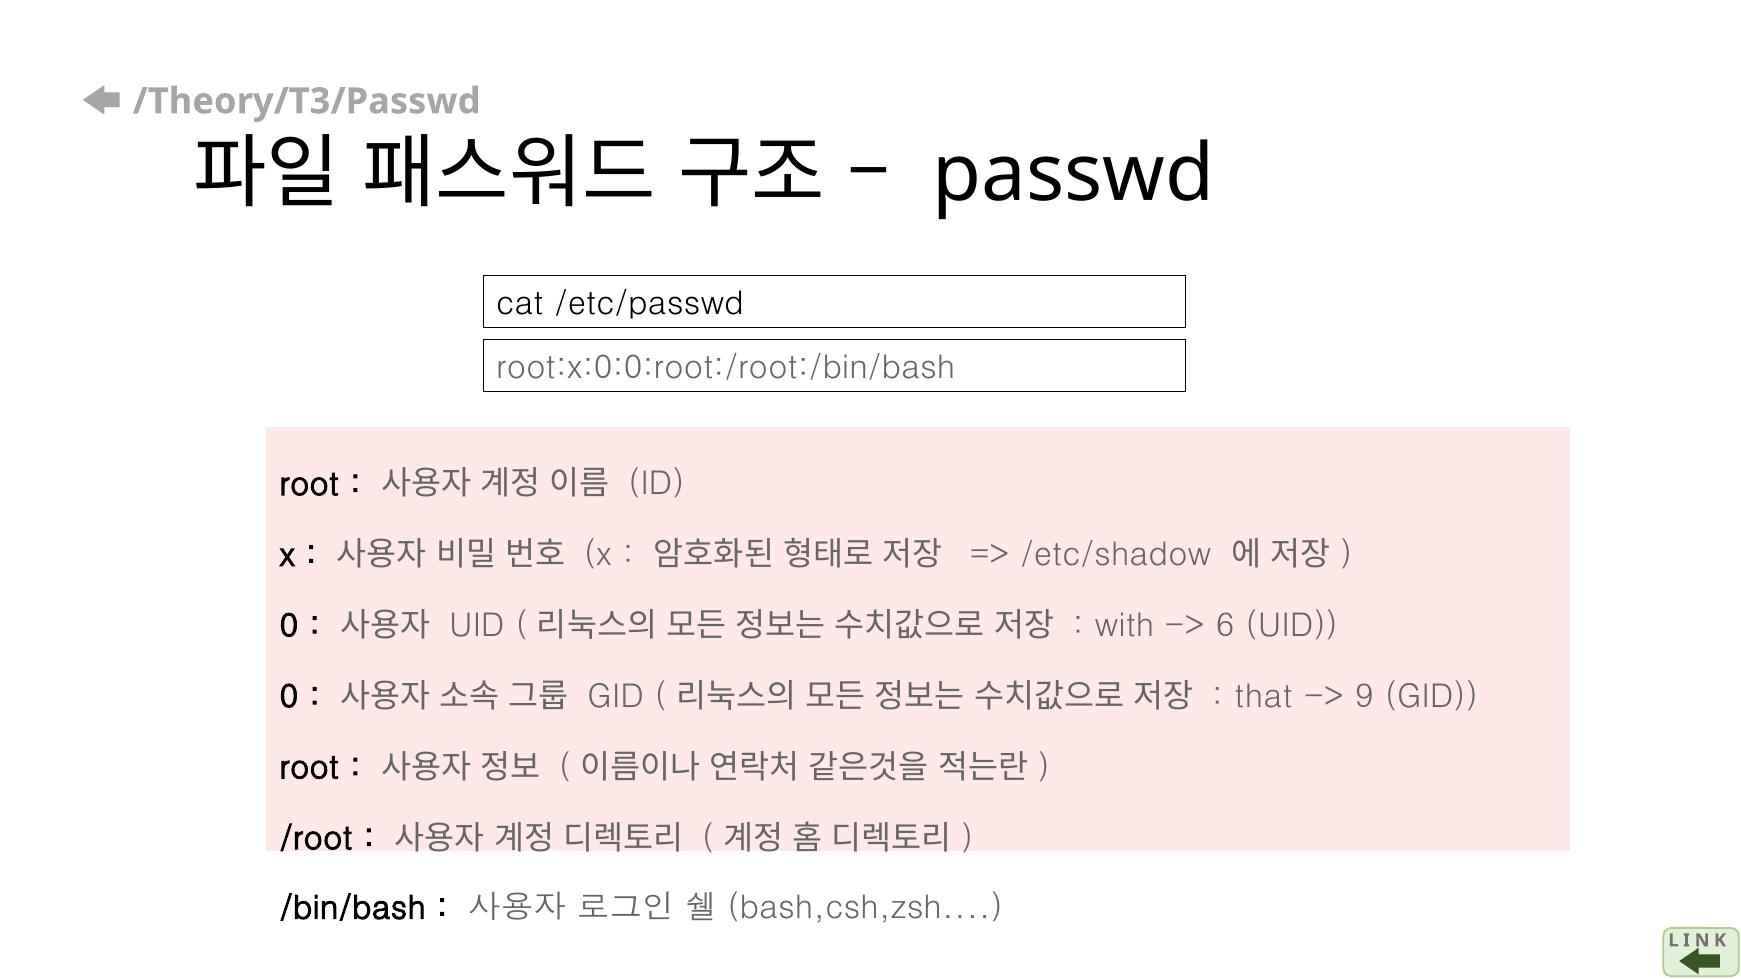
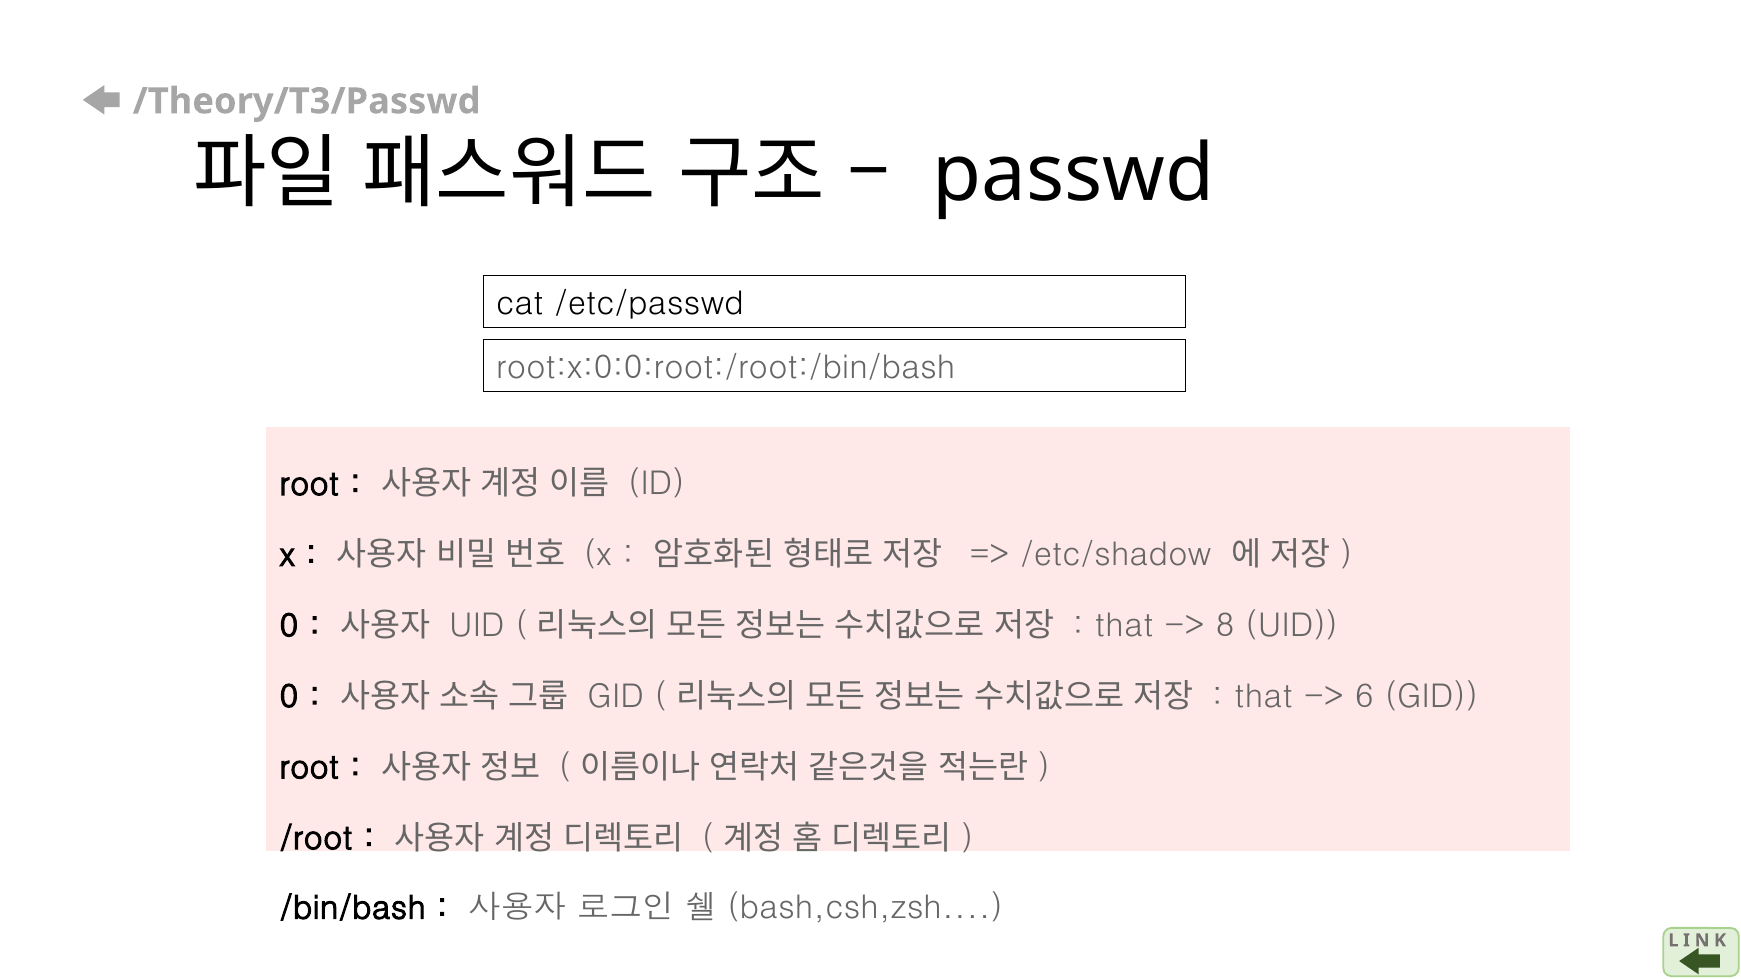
with: with -> that (1124, 626)
6: 6 -> 8 (1225, 626)
9: 9 -> 6 (1364, 697)
